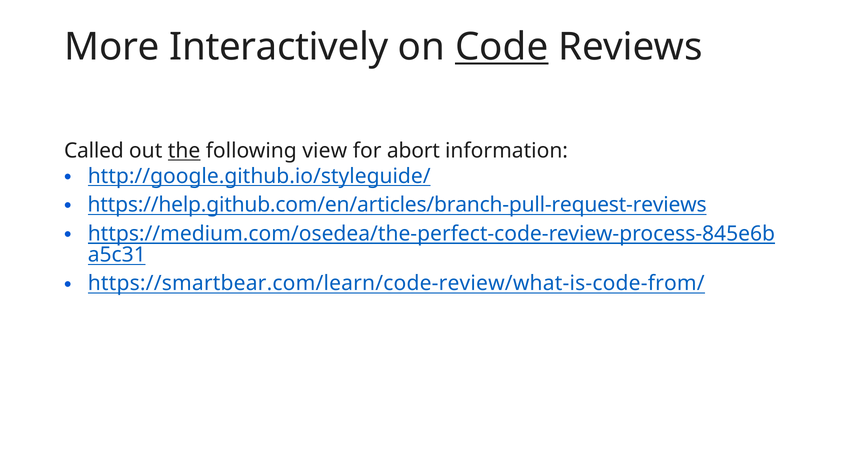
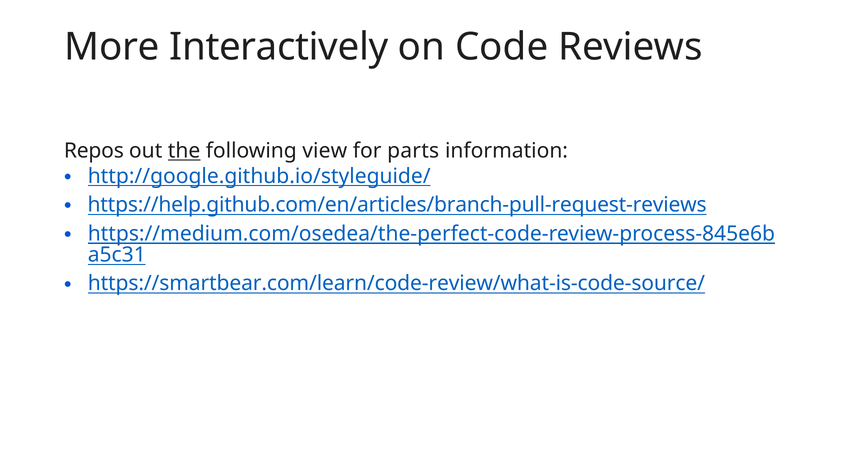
Code underline: present -> none (502, 47)
Called: Called -> Repos (94, 151)
abort: abort -> parts (413, 151)
https://smartbear.com/learn/code-review/what-is-code-from/: https://smartbear.com/learn/code-review/what-is-code-from/ -> https://smartbear.com/learn/code-review/what-is-code-source/ (396, 283)
